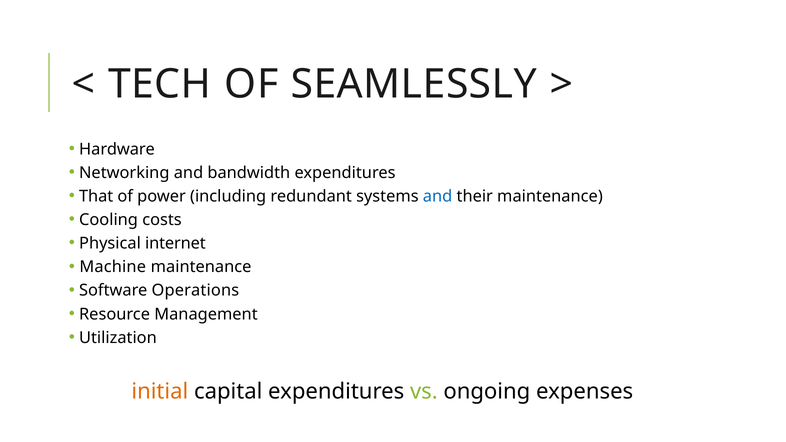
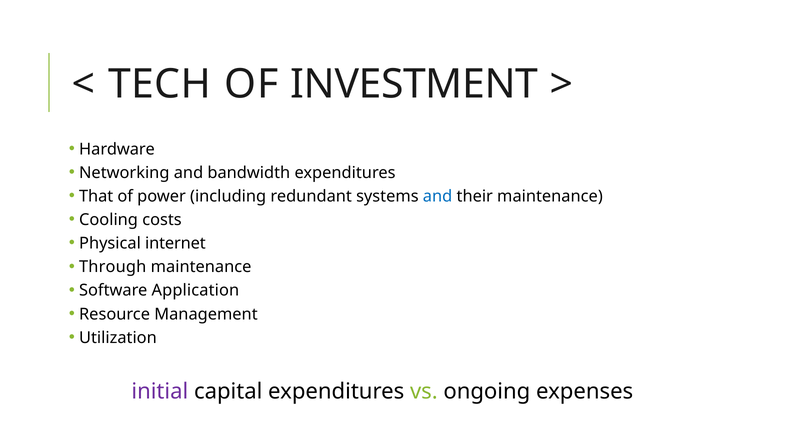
SEAMLESSLY: SEAMLESSLY -> INVESTMENT (414, 84)
Machine: Machine -> Through (113, 267)
Operations: Operations -> Application (195, 291)
initial colour: orange -> purple (160, 392)
